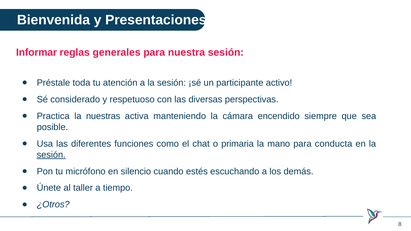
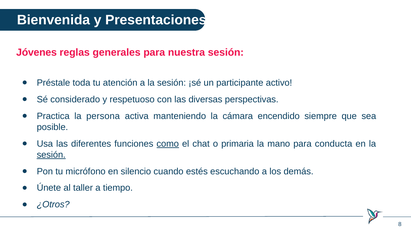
Informar: Informar -> Jóvenes (37, 53)
nuestras: nuestras -> persona (103, 116)
como underline: none -> present (168, 144)
